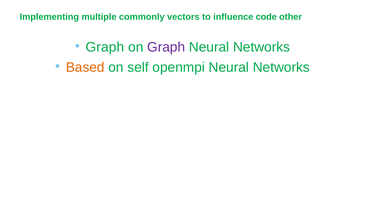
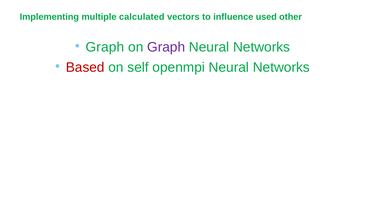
commonly: commonly -> calculated (142, 17)
code: code -> used (266, 17)
Based colour: orange -> red (85, 67)
